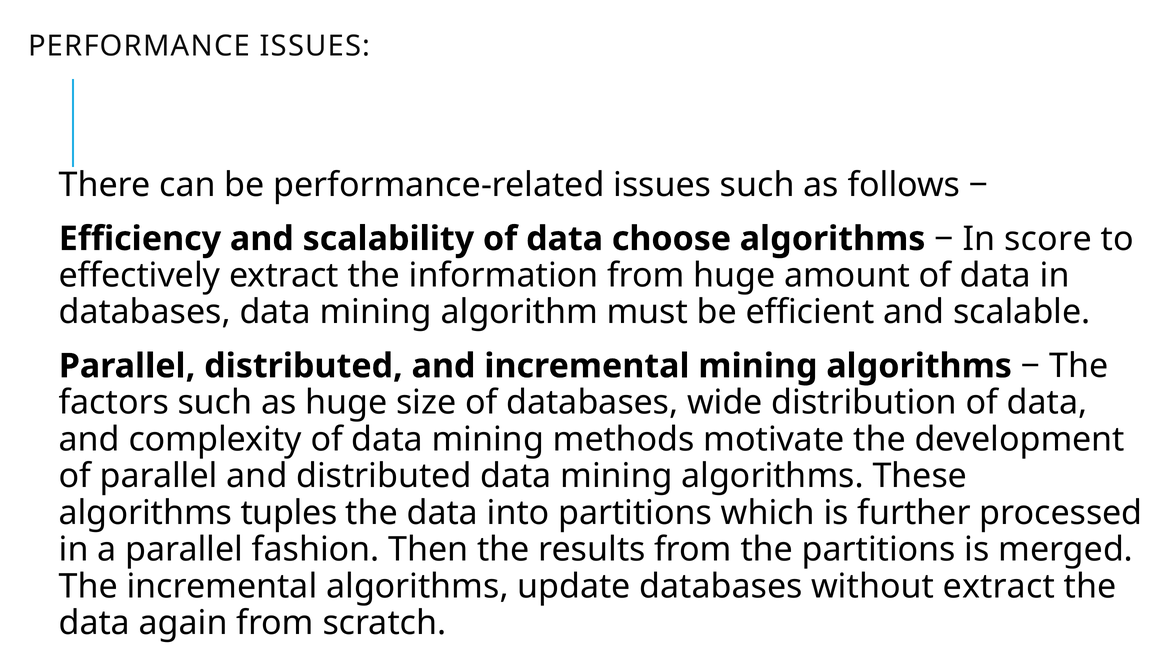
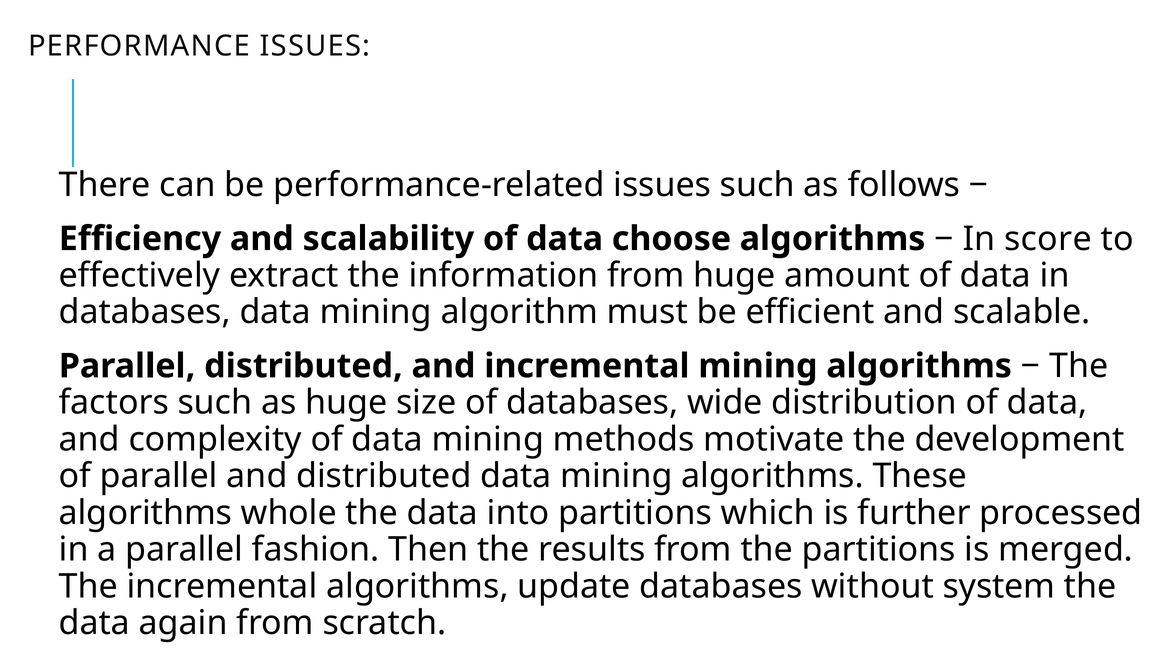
tuples: tuples -> whole (289, 512)
without extract: extract -> system (999, 586)
